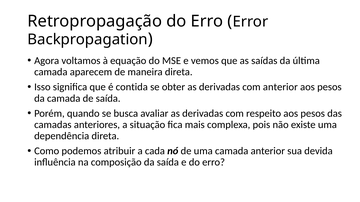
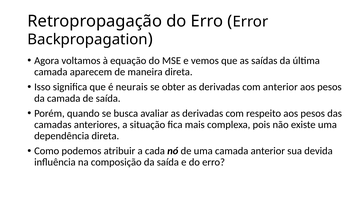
contida: contida -> neurais (132, 87)
